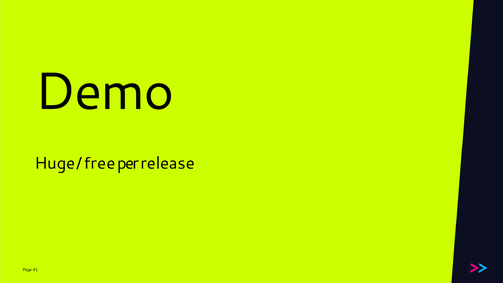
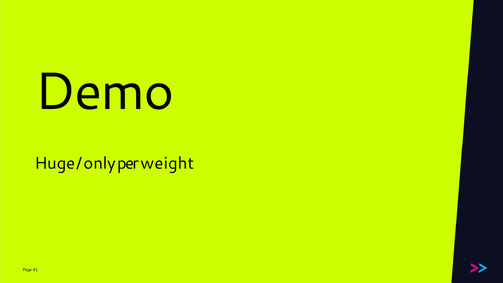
free: free -> only (100, 163)
release: release -> weight (167, 163)
